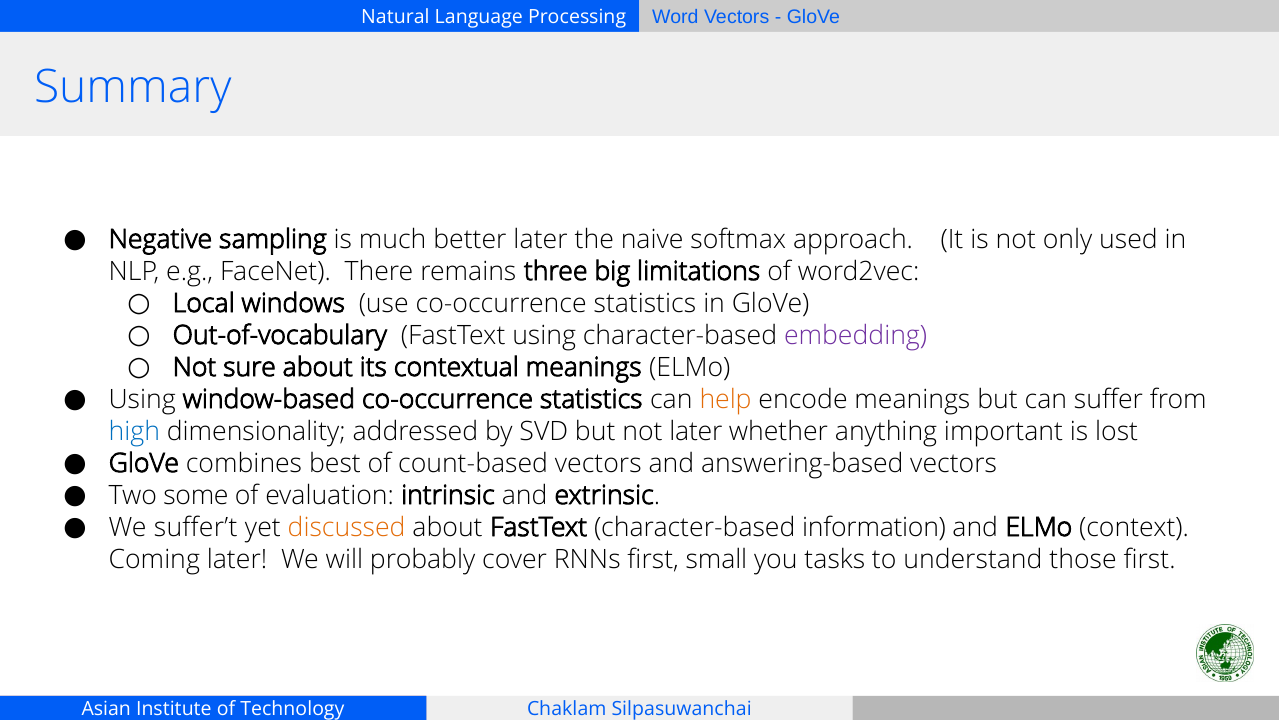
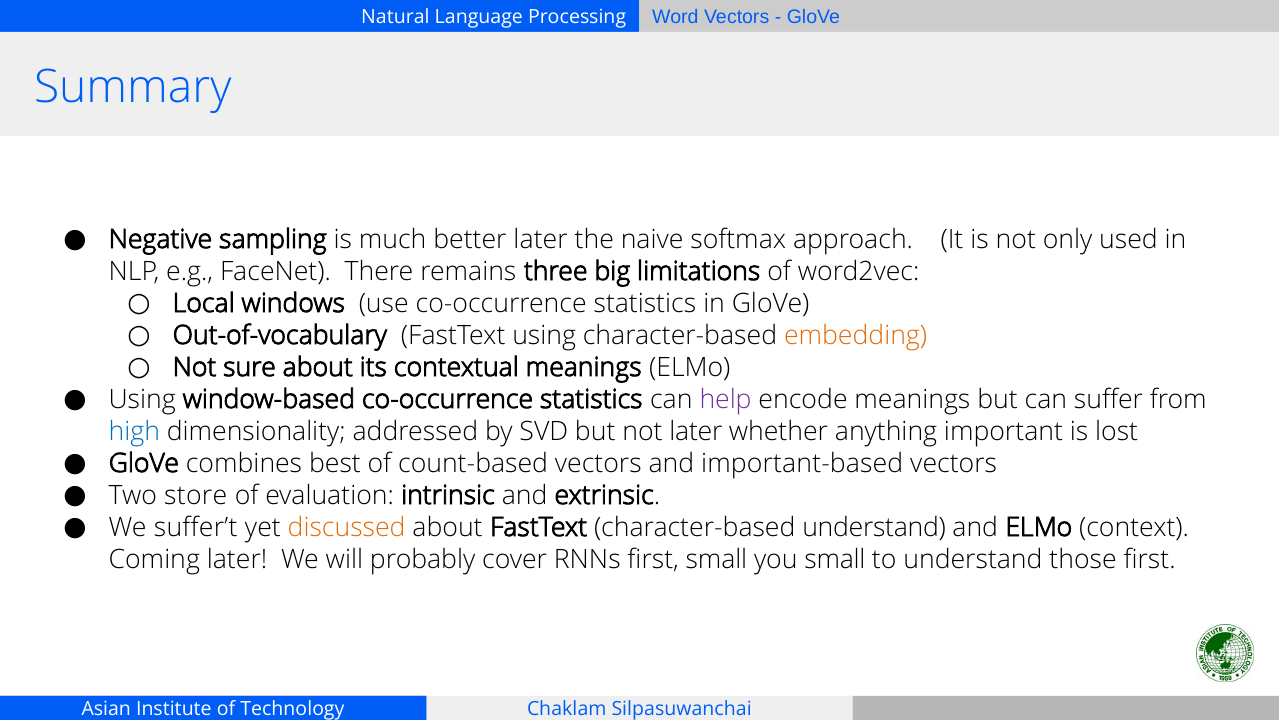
embedding colour: purple -> orange (856, 335)
help colour: orange -> purple (726, 399)
answering-based: answering-based -> important-based (802, 463)
some: some -> store (196, 495)
character-based information: information -> understand (874, 527)
you tasks: tasks -> small (835, 559)
